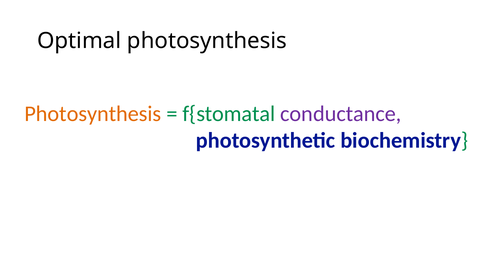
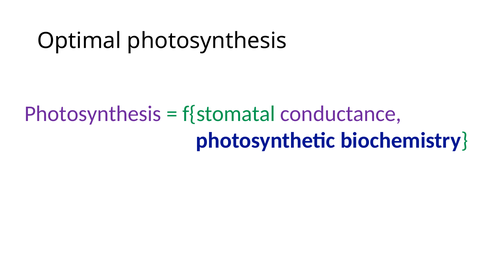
Photosynthesis colour: orange -> purple (93, 114)
